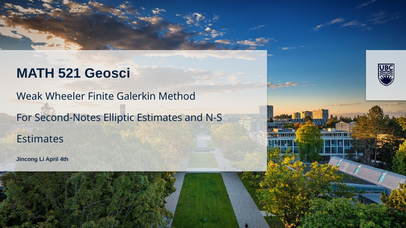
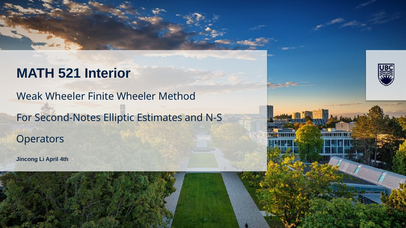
Geosci: Geosci -> Interior (108, 73)
Finite Galerkin: Galerkin -> Wheeler (136, 97)
Estimates: Estimates -> Operators (40, 140)
